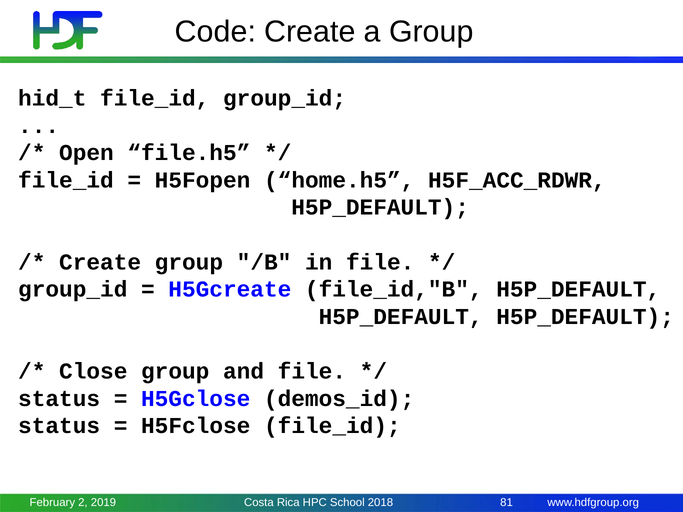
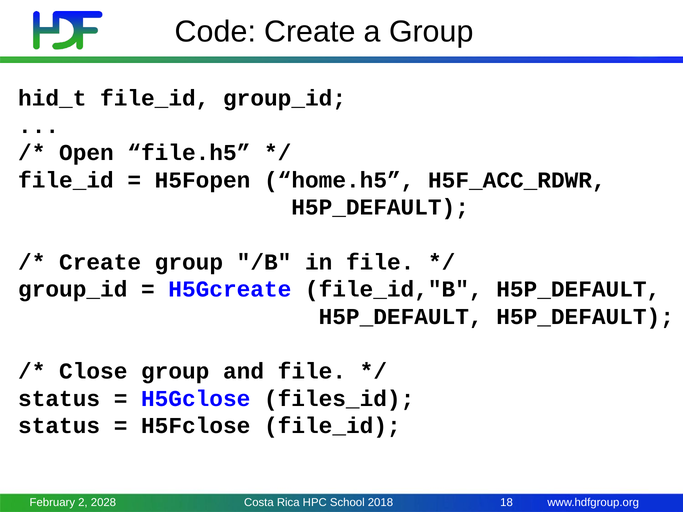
demos_id: demos_id -> files_id (339, 399)
2019: 2019 -> 2028 (103, 503)
81: 81 -> 18 (507, 503)
